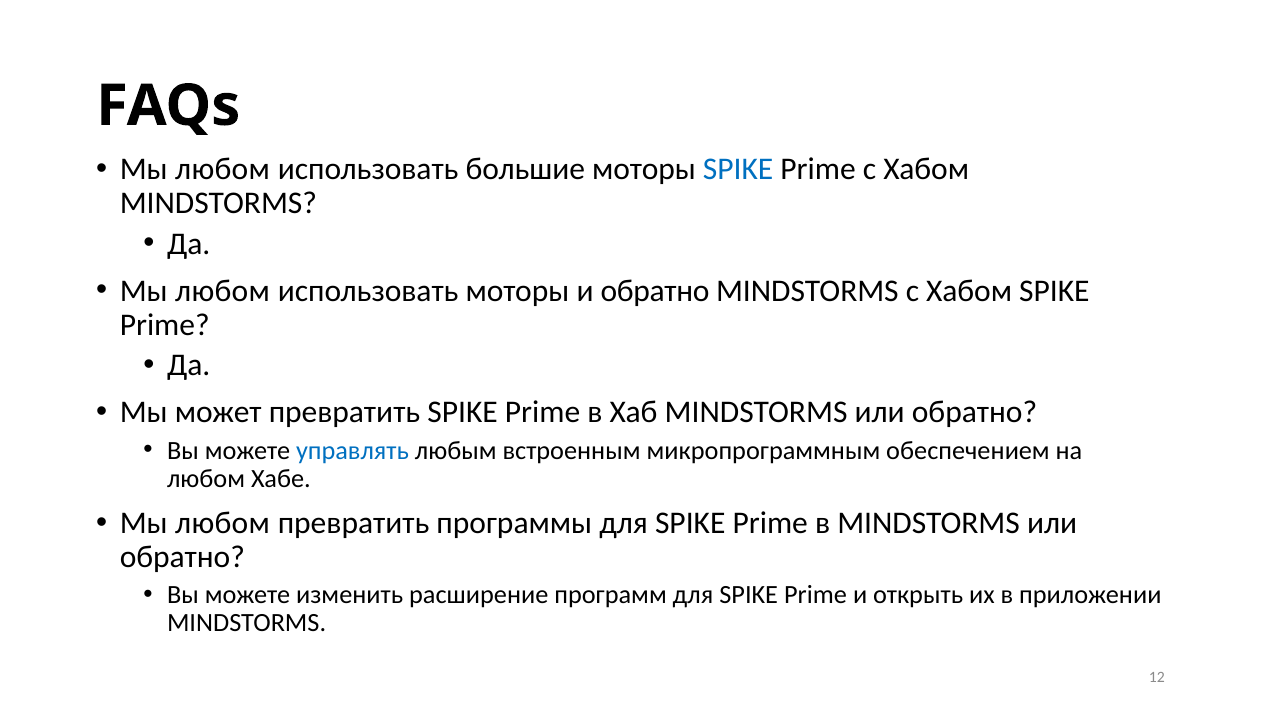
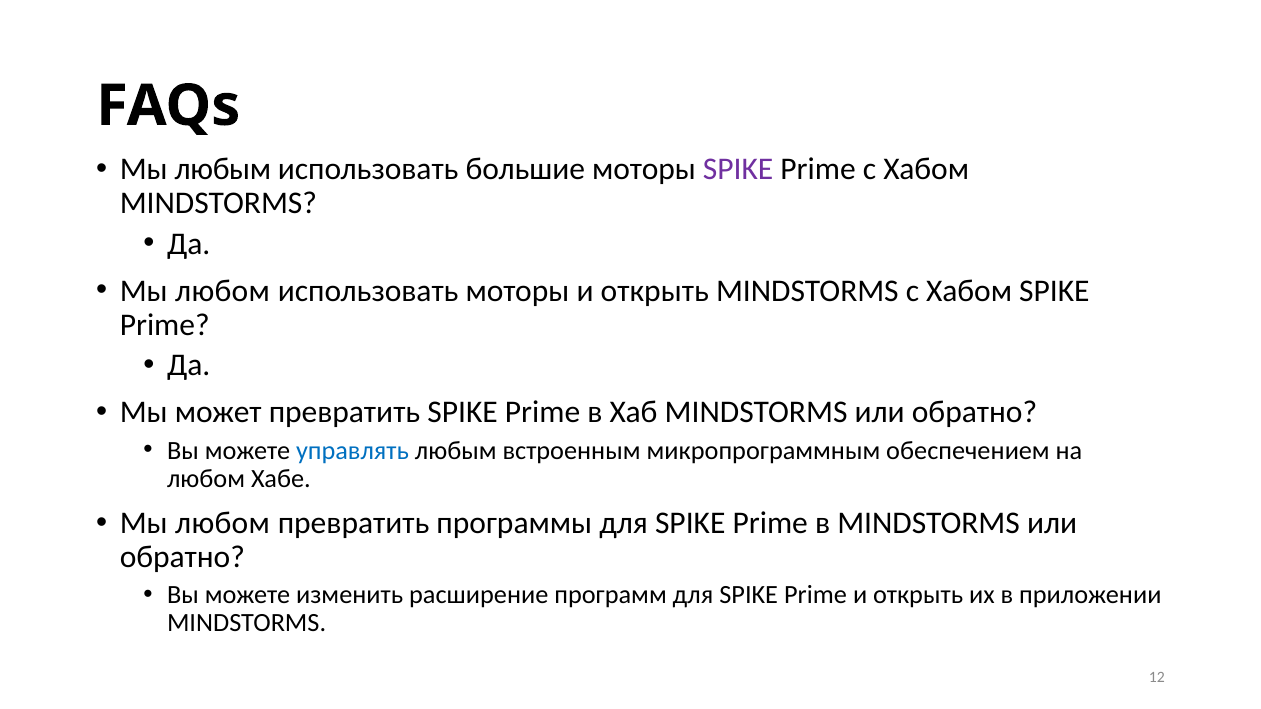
любом: любом -> любым (223, 169)
SPIKE colour: blue -> purple (738, 169)
моторы и обратно: обратно -> открыть (655, 291)
